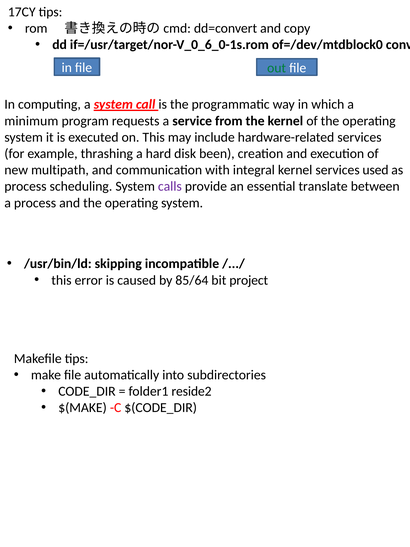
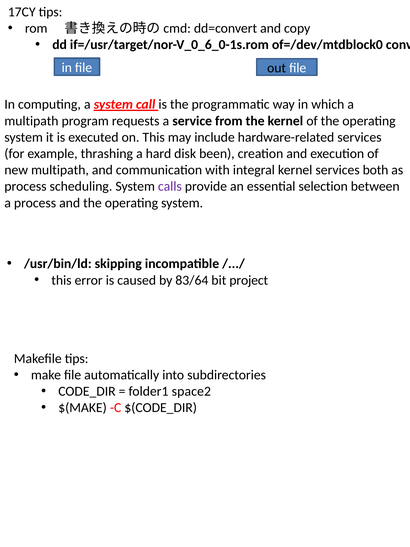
out colour: green -> black (277, 68)
minimum: minimum -> multipath (31, 121)
used: used -> both (376, 170)
translate: translate -> selection (323, 186)
85/64: 85/64 -> 83/64 (192, 280)
reside2: reside2 -> space2 (191, 391)
